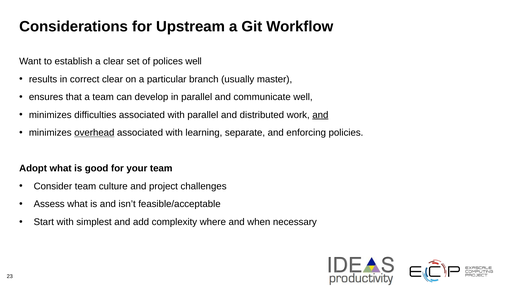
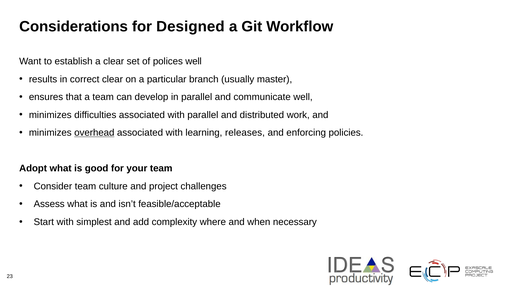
Upstream: Upstream -> Designed (190, 27)
and underline: present -> none (320, 115)
separate: separate -> releases (245, 133)
